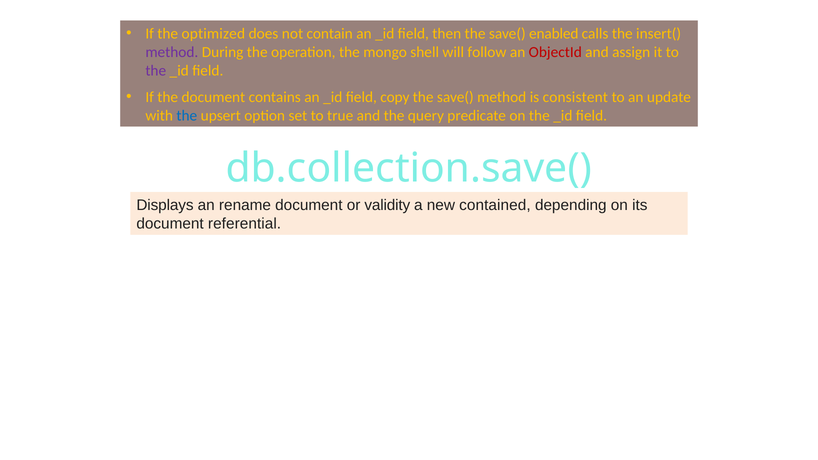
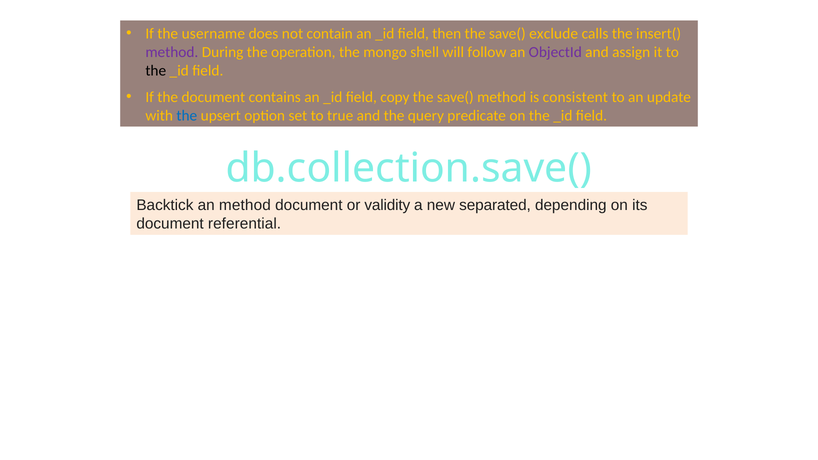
optimized: optimized -> username (213, 34)
enabled: enabled -> exclude (554, 34)
ObjectId colour: red -> purple (555, 52)
the colour: purple -> black (156, 71)
Displays: Displays -> Backtick (165, 205)
an rename: rename -> method (245, 205)
contained: contained -> separated (495, 205)
